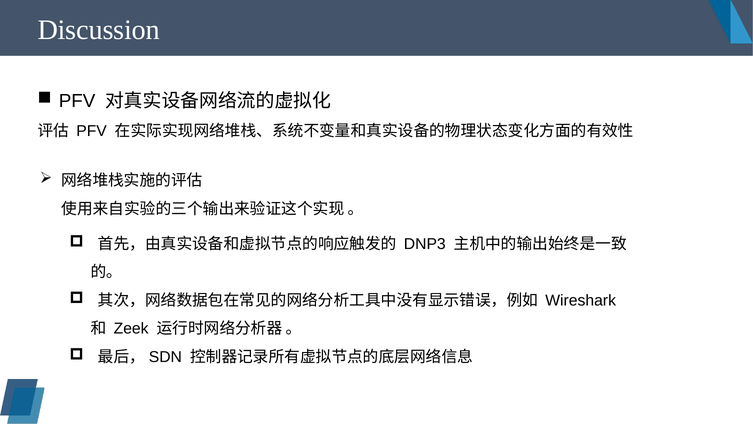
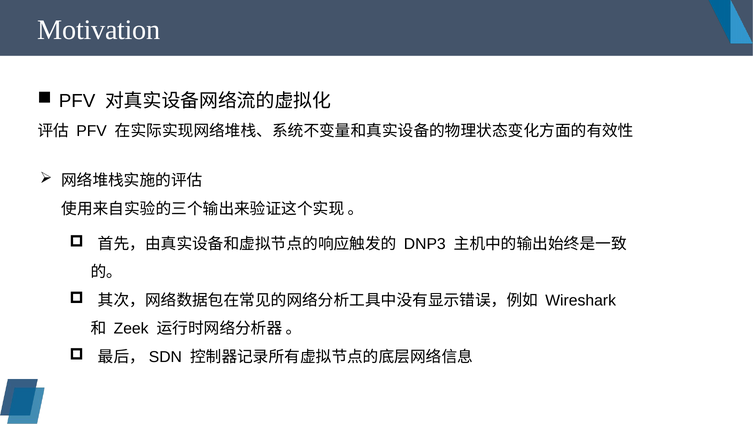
Discussion: Discussion -> Motivation (99, 30)
